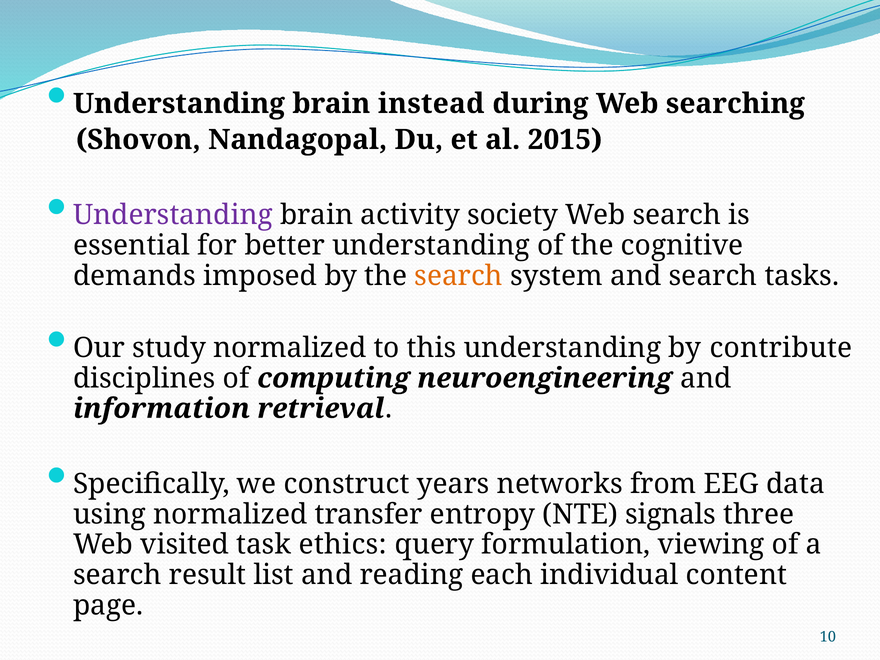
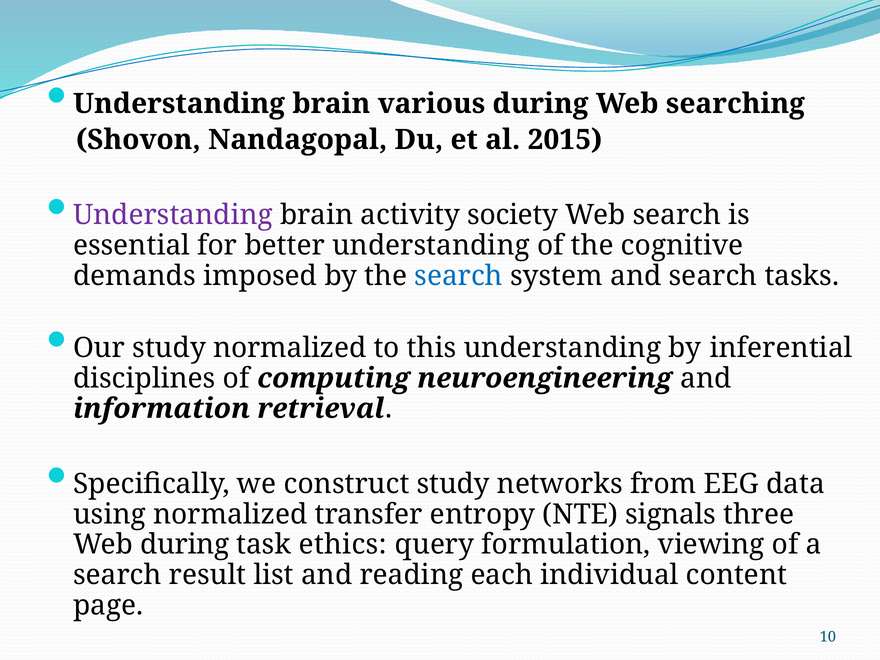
instead: instead -> various (431, 104)
search colour: orange -> blue (459, 276)
contribute: contribute -> inferential (781, 348)
construct years: years -> study (453, 484)
Web visited: visited -> during (185, 545)
